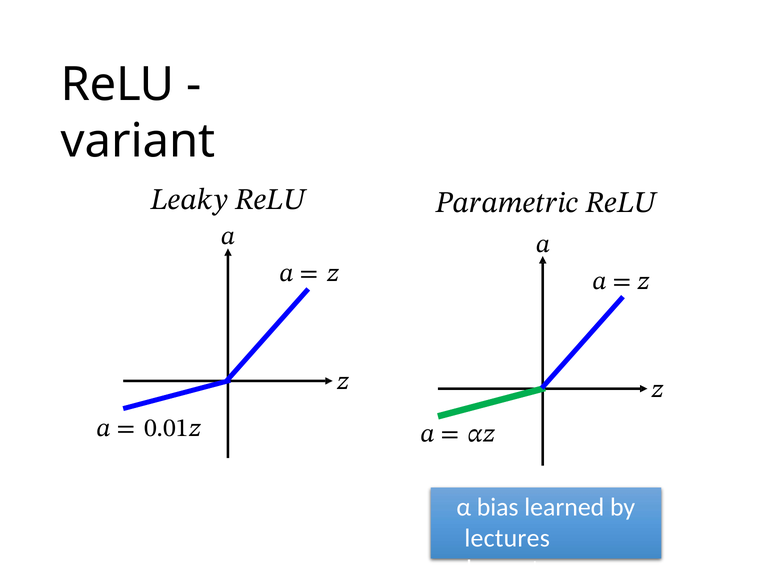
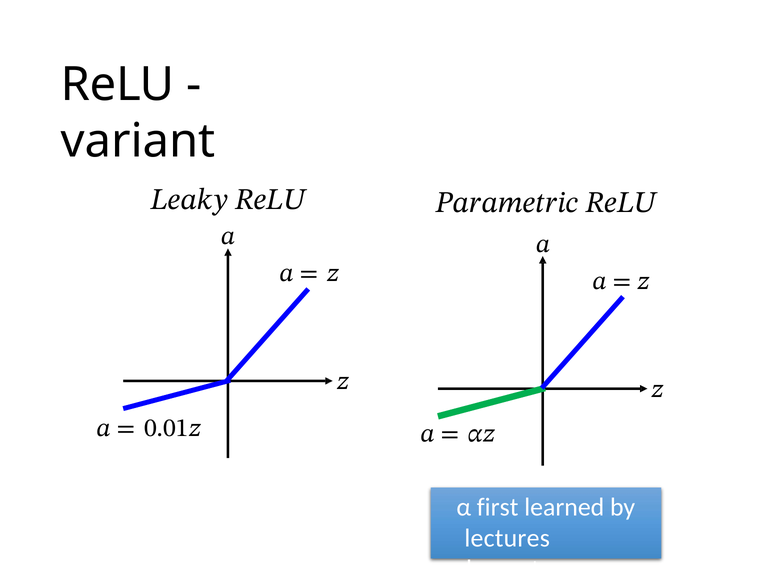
bias: bias -> first (498, 507)
